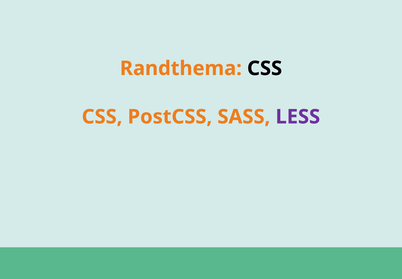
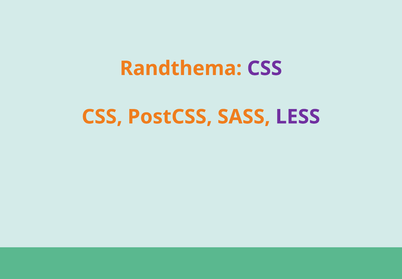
CSS colour: black -> purple (265, 68)
